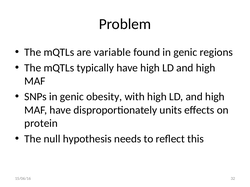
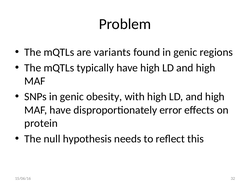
variable: variable -> variants (112, 52)
units: units -> error (171, 110)
